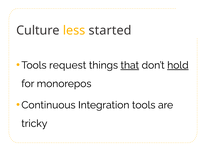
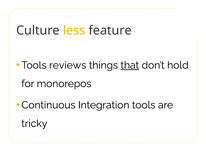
started: started -> feature (110, 31)
request: request -> reviews (68, 65)
hold underline: present -> none (178, 65)
